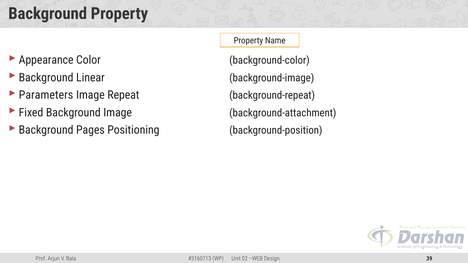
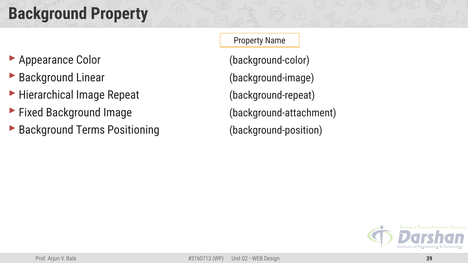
Parameters: Parameters -> Hierarchical (46, 95)
Pages: Pages -> Terms (90, 130)
